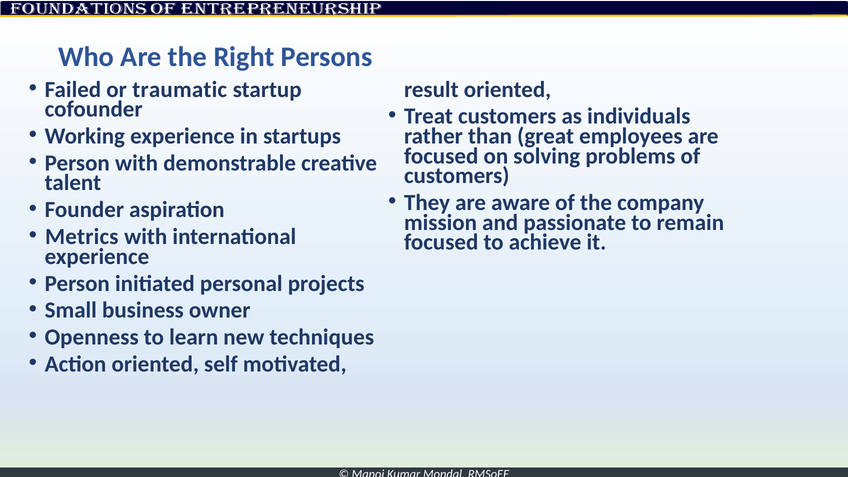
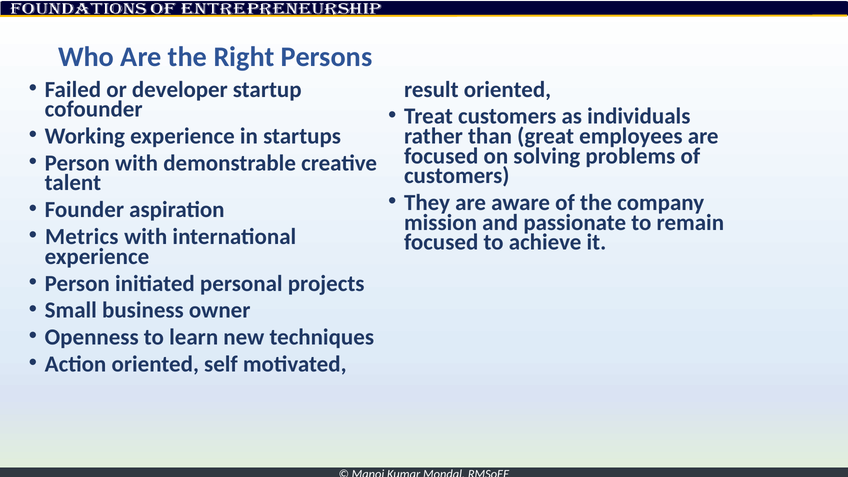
traumatic: traumatic -> developer (180, 89)
